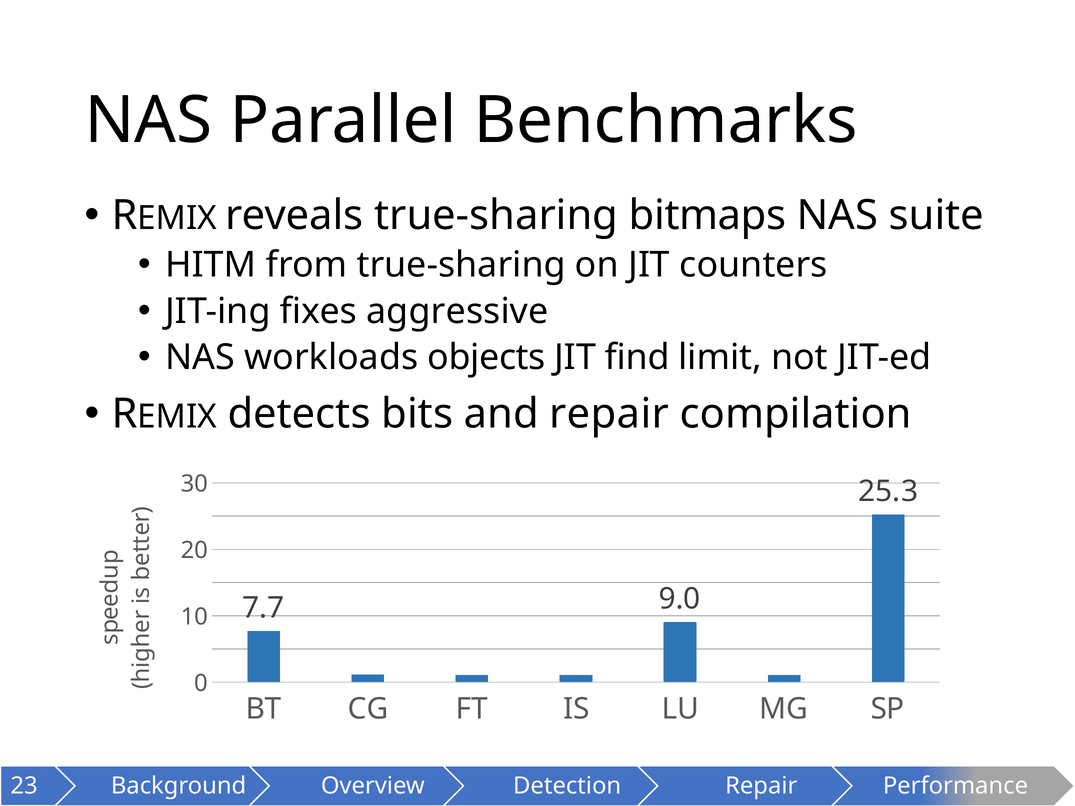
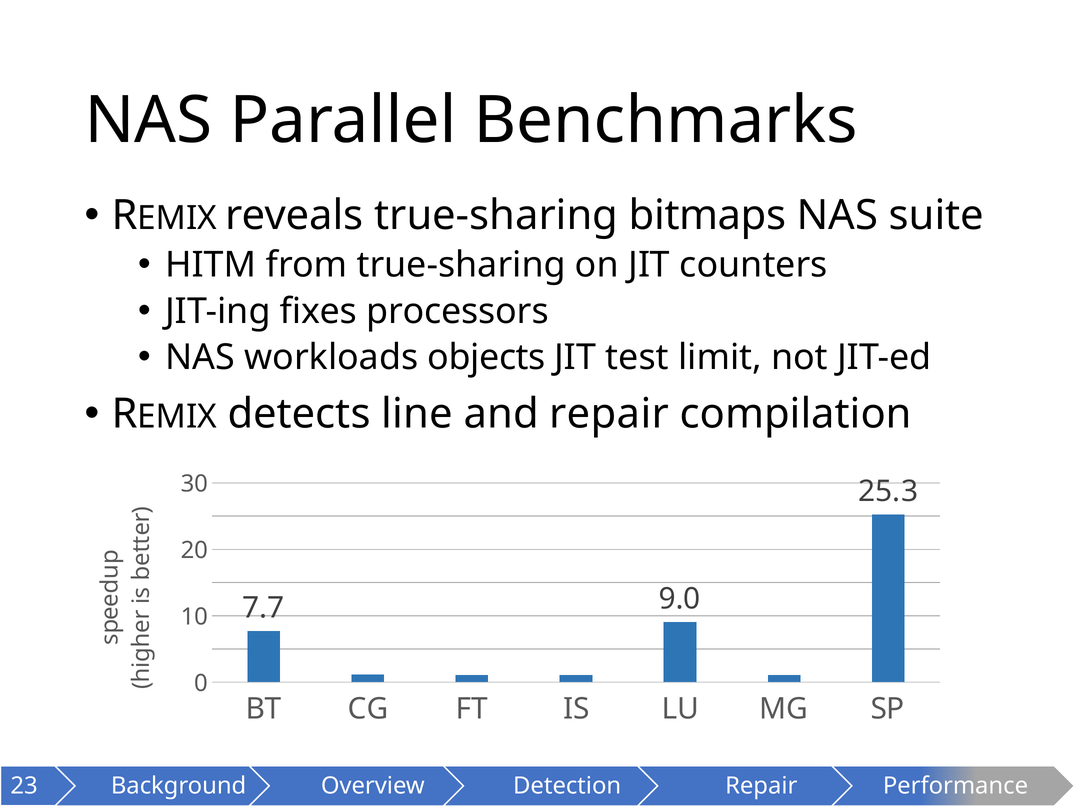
aggressive: aggressive -> processors (457, 311)
find: find -> test (637, 357)
bits: bits -> line (417, 414)
